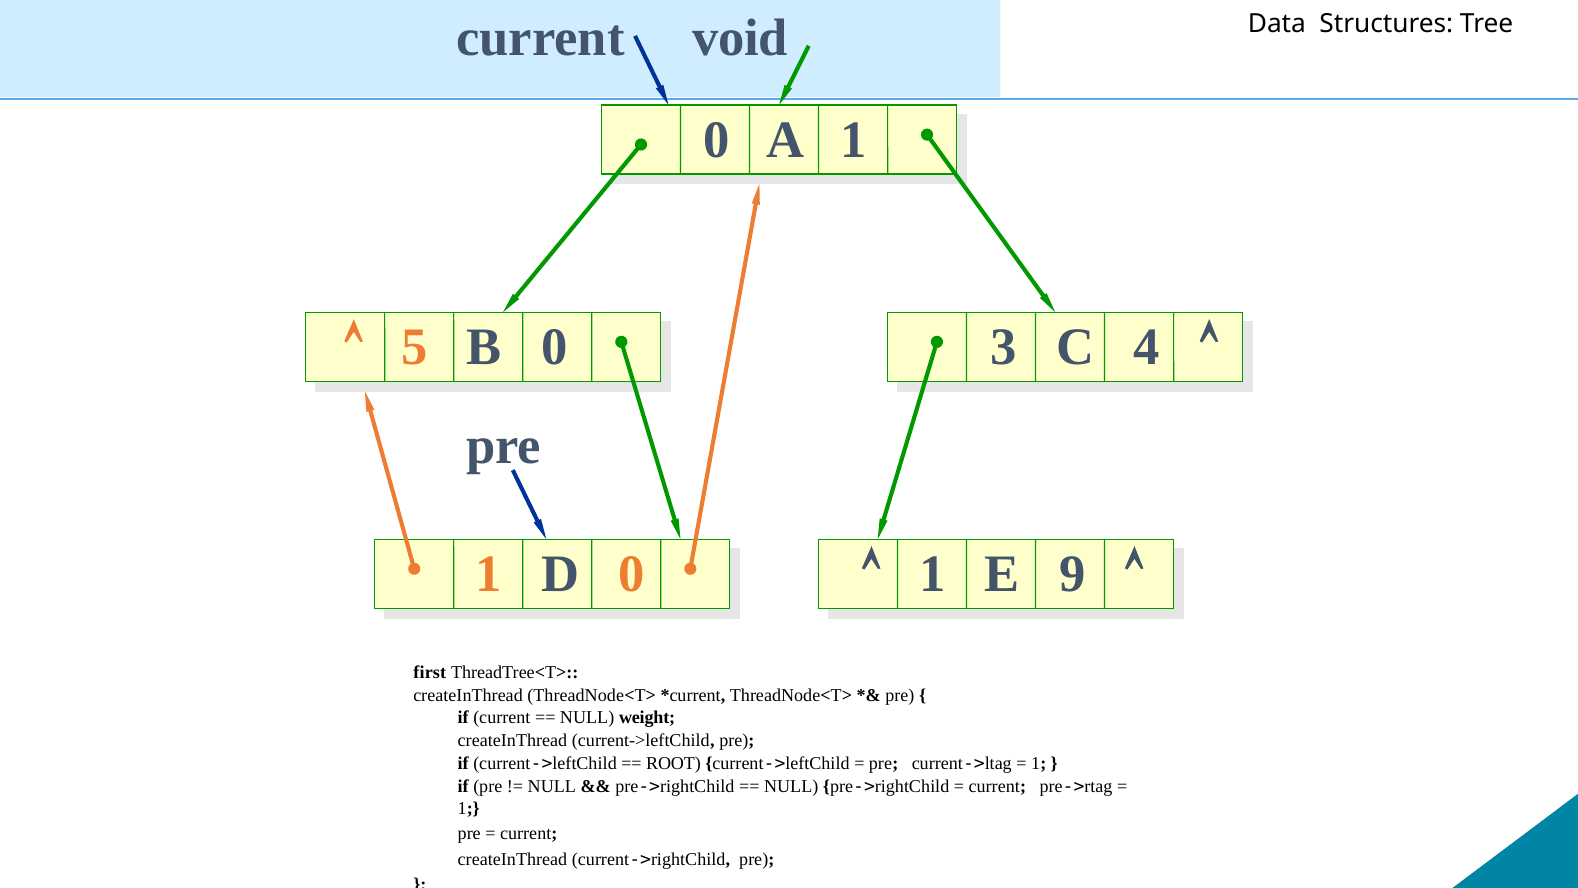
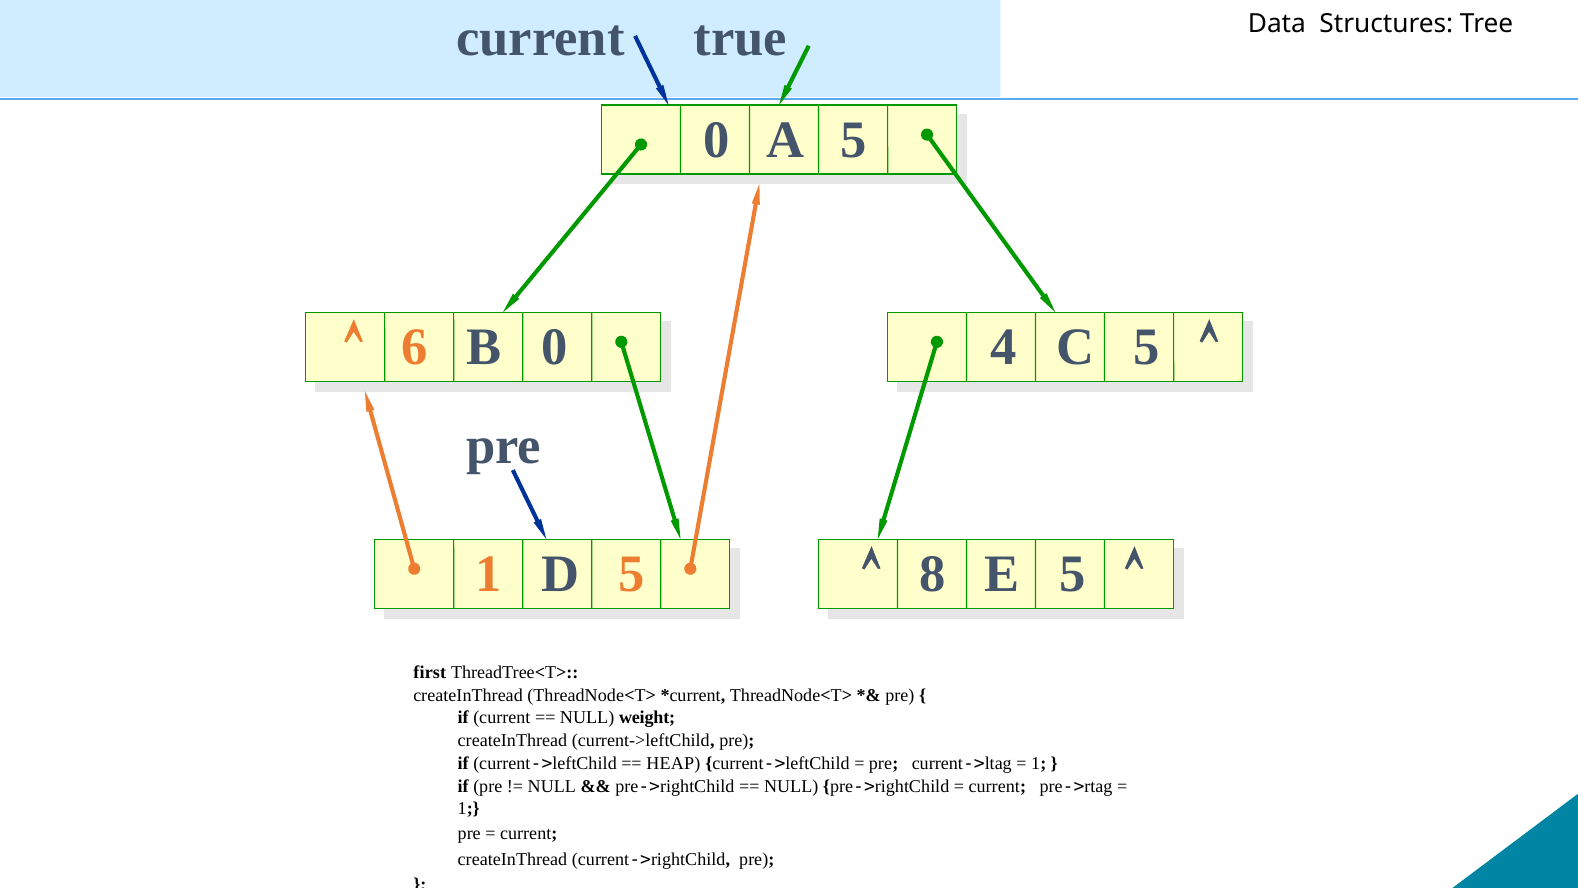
void: void -> true (740, 38)
A 1: 1 -> 5 (854, 140)
5: 5 -> 6 (415, 347)
3: 3 -> 4 (1004, 347)
C 4: 4 -> 5 (1147, 347)
D 0: 0 -> 5 (632, 574)
1: 1 -> 8 (932, 574)
E 9: 9 -> 5 (1072, 574)
ROOT: ROOT -> HEAP (673, 763)
